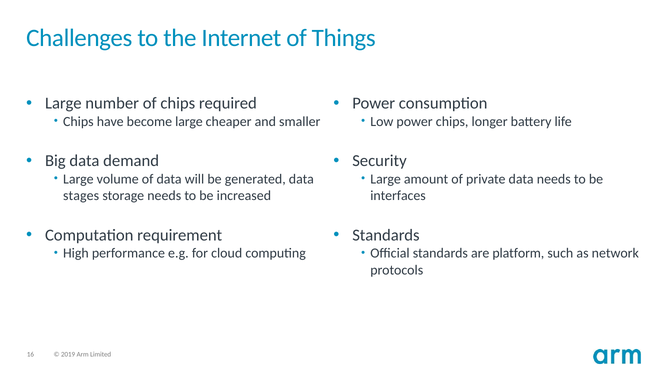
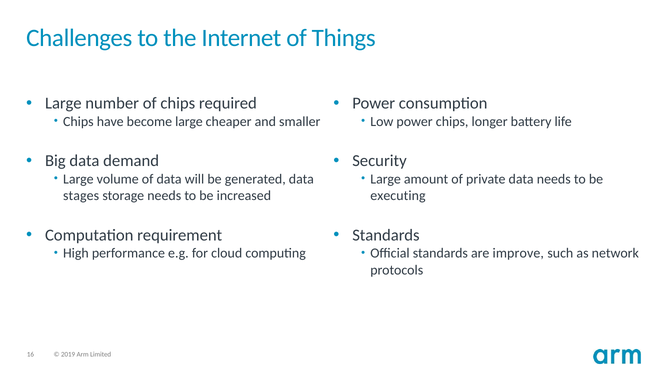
interfaces: interfaces -> executing (398, 196)
platform: platform -> improve (518, 253)
